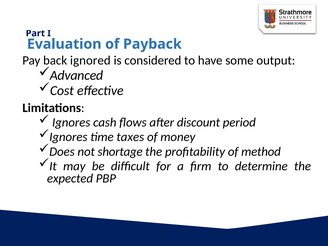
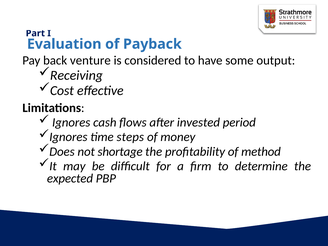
ignored: ignored -> venture (90, 60)
Advanced: Advanced -> Receiving (76, 75)
discount: discount -> invested (198, 122)
taxes: taxes -> steps (130, 137)
